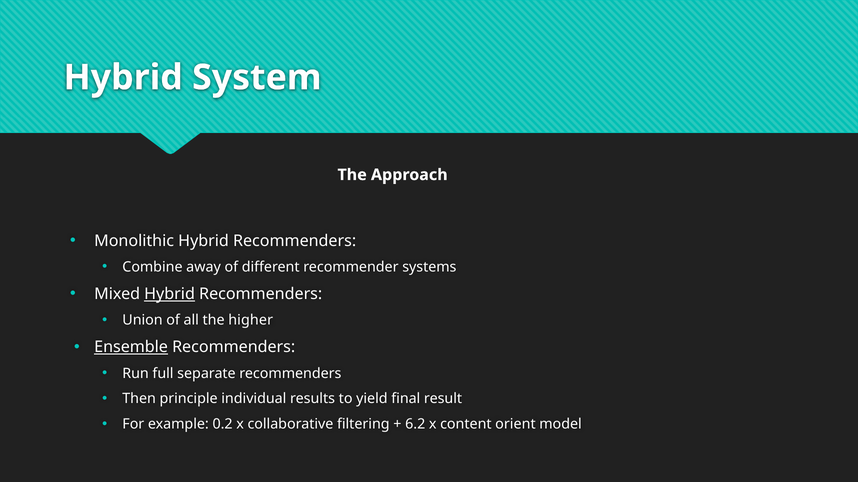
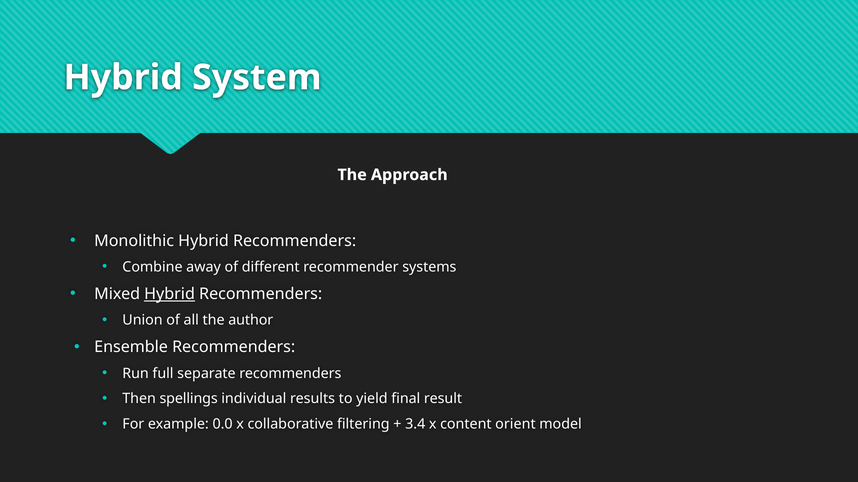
higher: higher -> author (251, 321)
Ensemble underline: present -> none (131, 348)
principle: principle -> spellings (189, 399)
0.2: 0.2 -> 0.0 (223, 425)
6.2: 6.2 -> 3.4 (415, 425)
